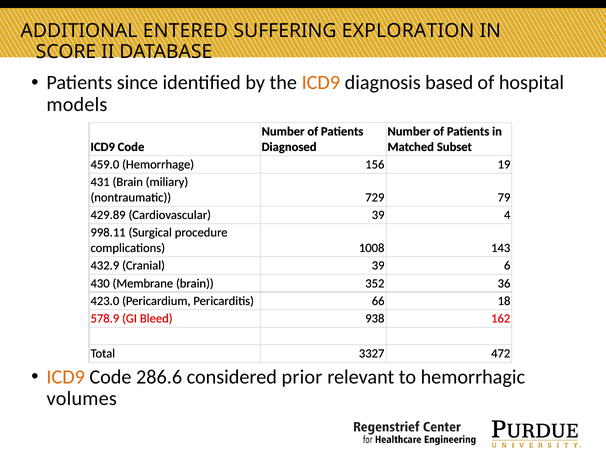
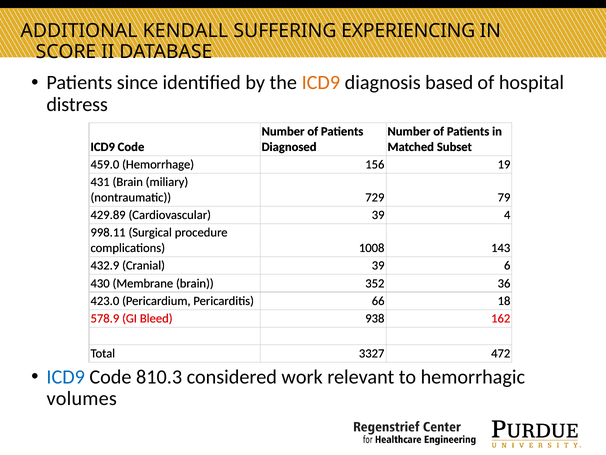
ENTERED: ENTERED -> KENDALL (185, 31)
EXPLORATION: EXPLORATION -> EXPERIENCING (408, 31)
models: models -> distress (77, 104)
ICD9 colour: orange -> blue (66, 376)
286.6: 286.6 -> 810.3 (159, 376)
prior: prior -> work (302, 376)
